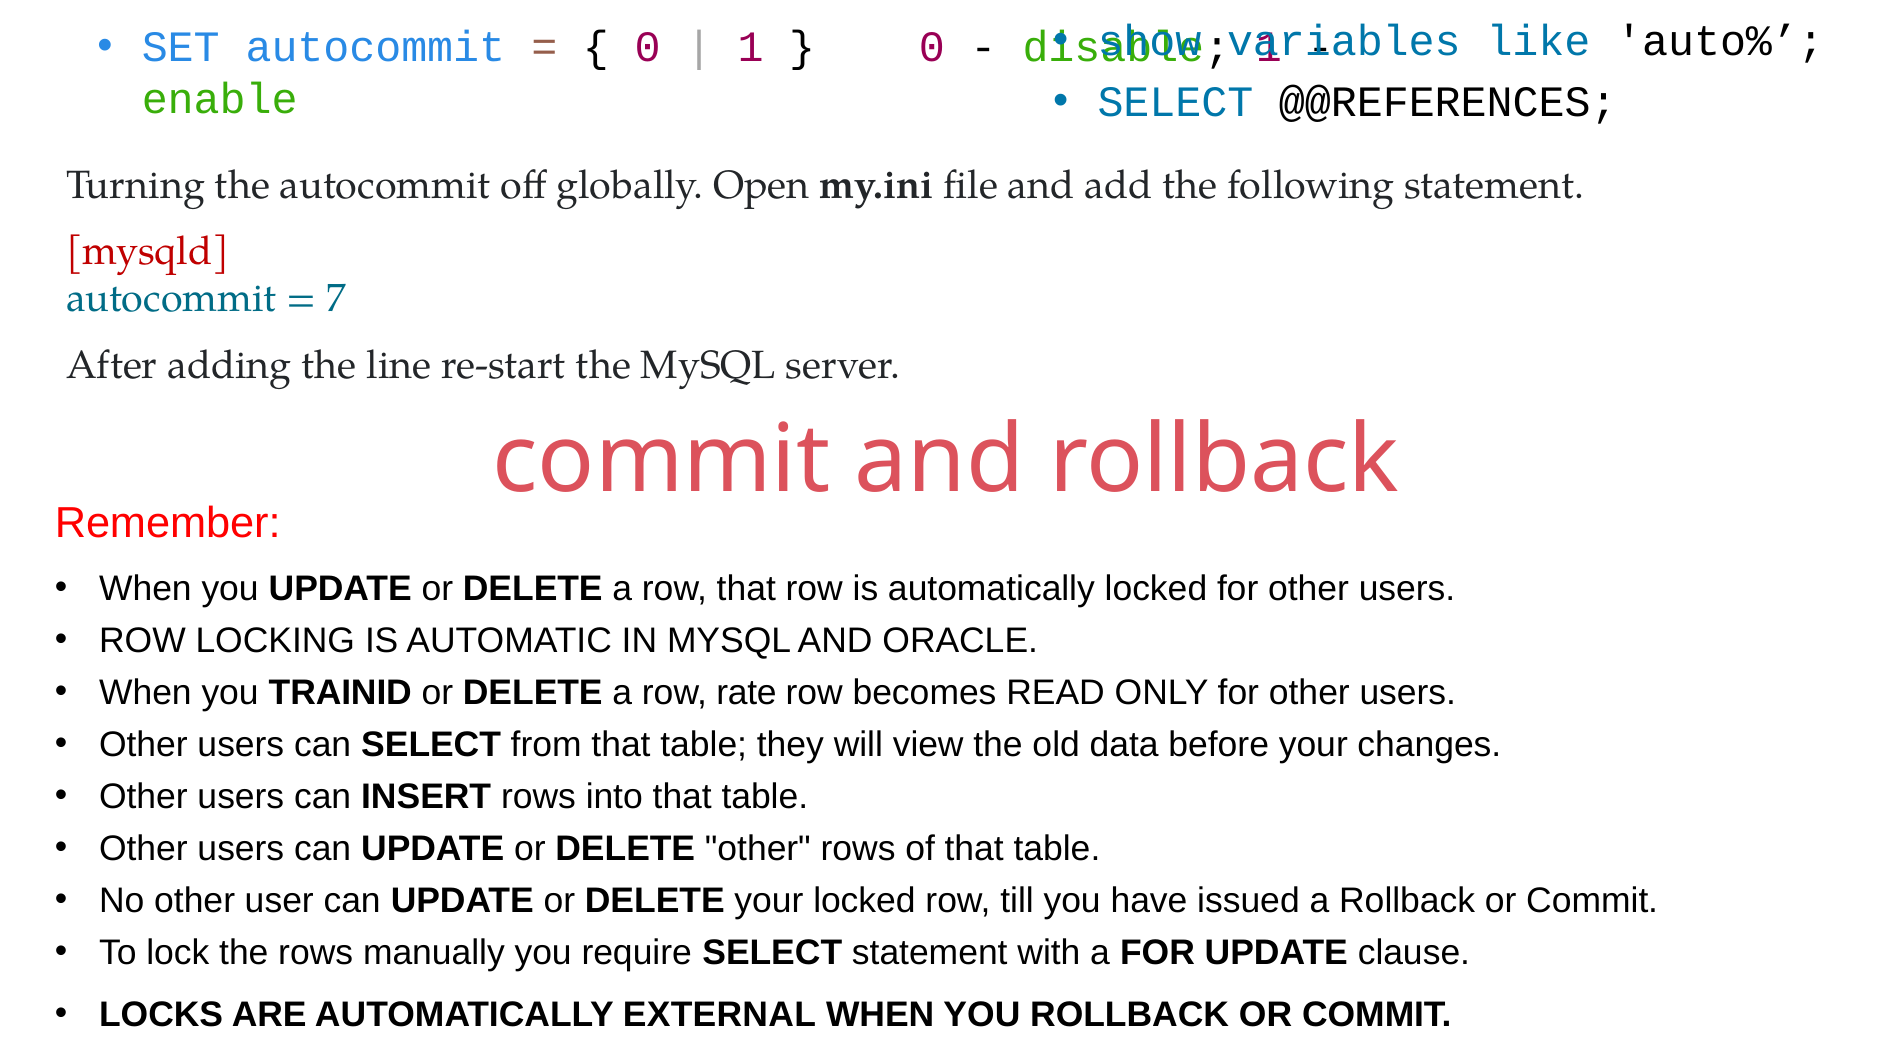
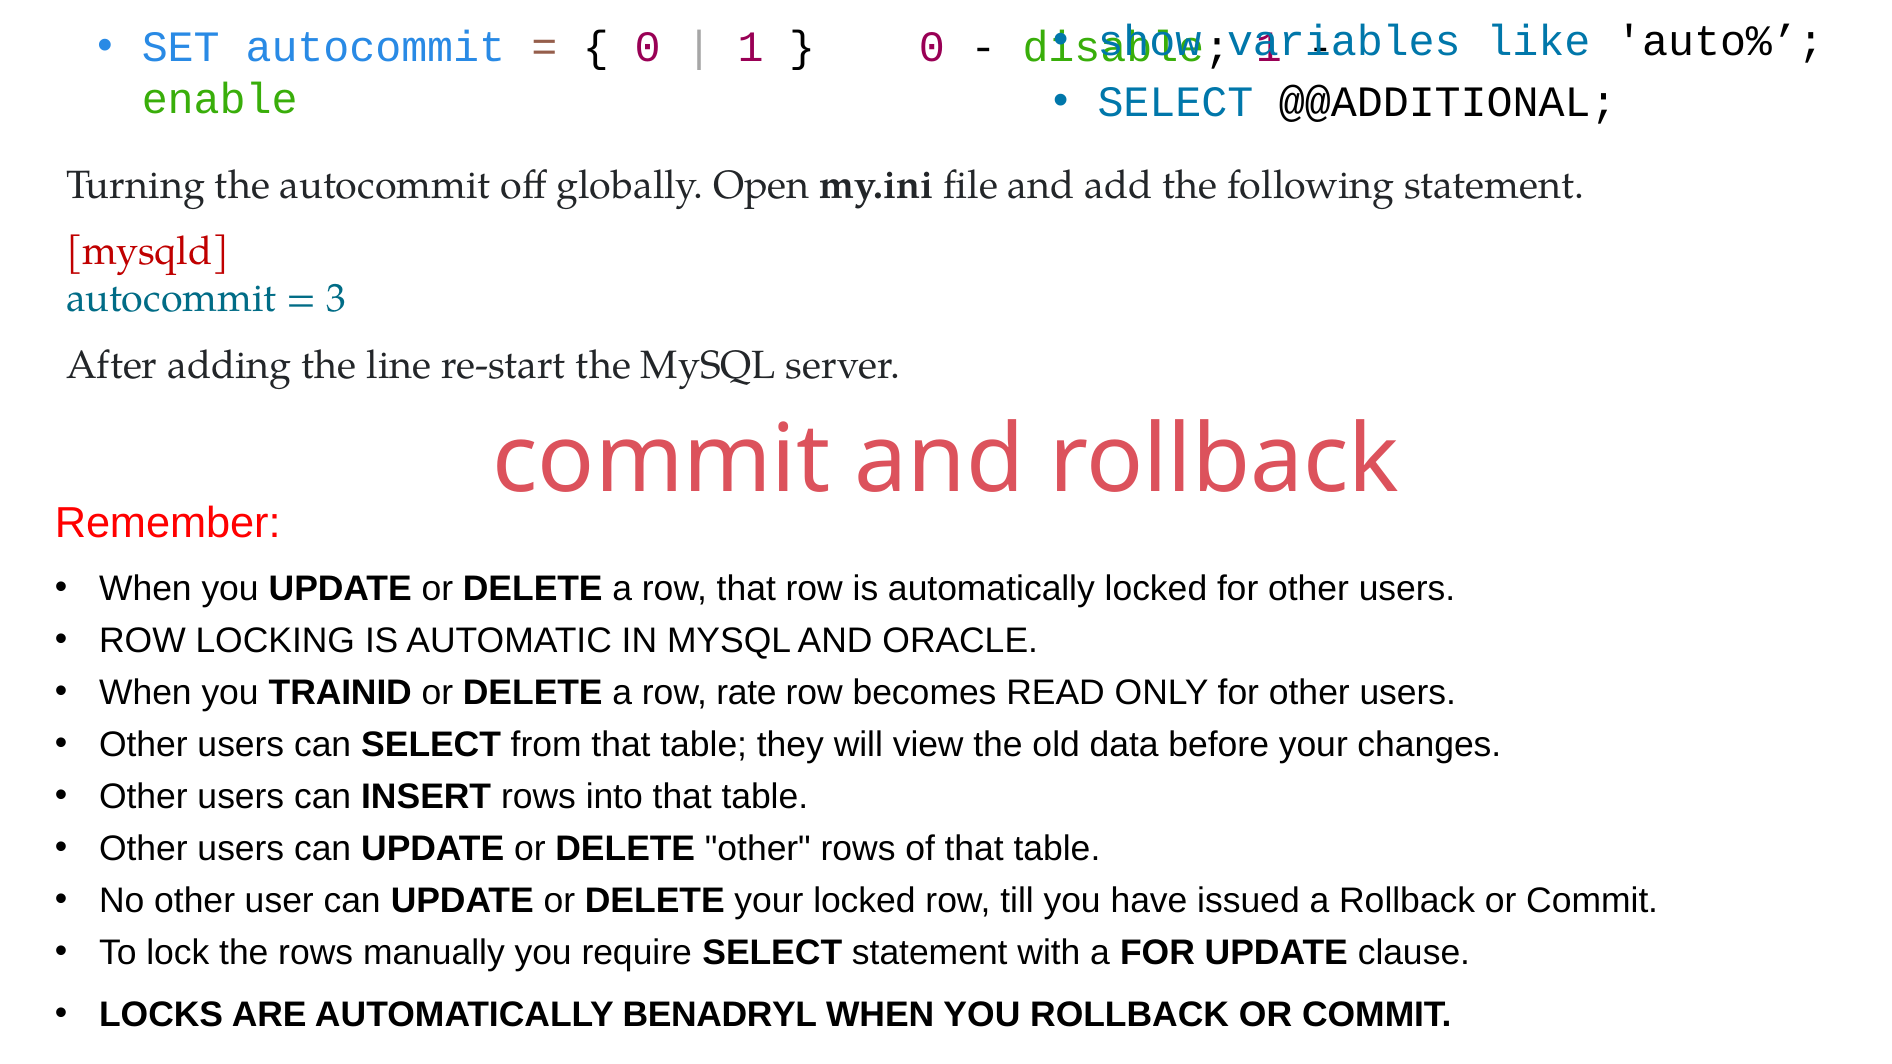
@@REFERENCES: @@REFERENCES -> @@ADDITIONAL (1448, 103)
7: 7 -> 3 (336, 299)
EXTERNAL: EXTERNAL -> BENADRYL (720, 1015)
